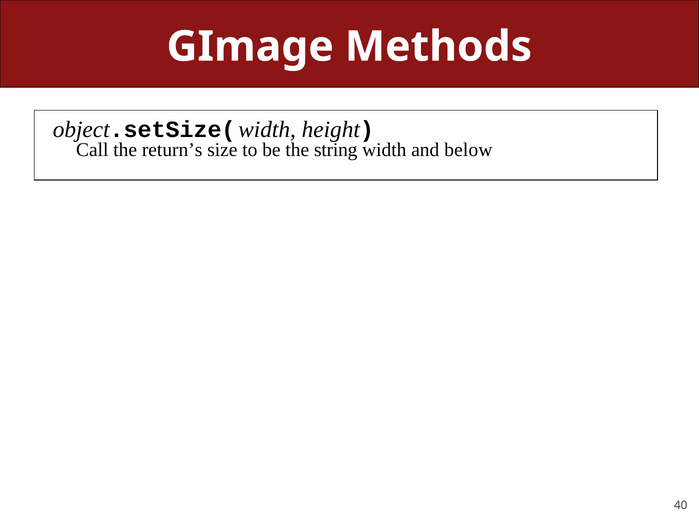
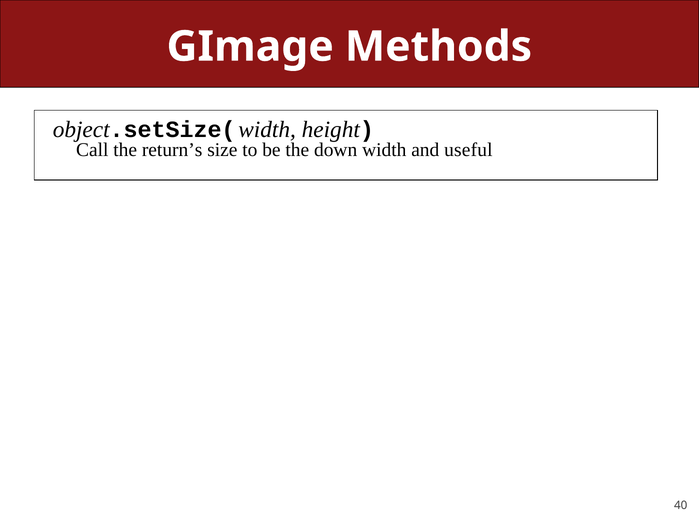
string: string -> down (336, 150)
below: below -> useful (468, 150)
